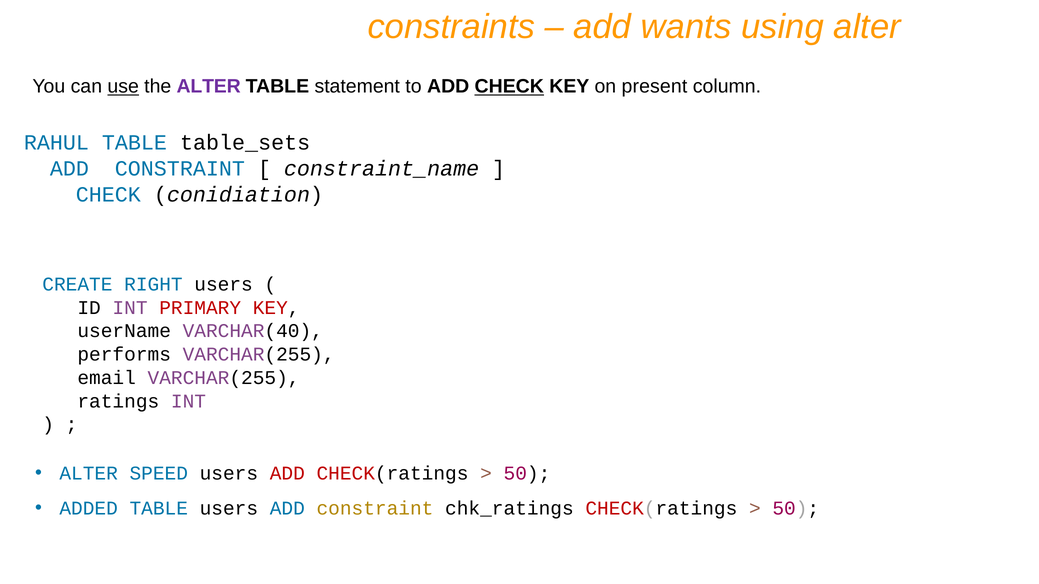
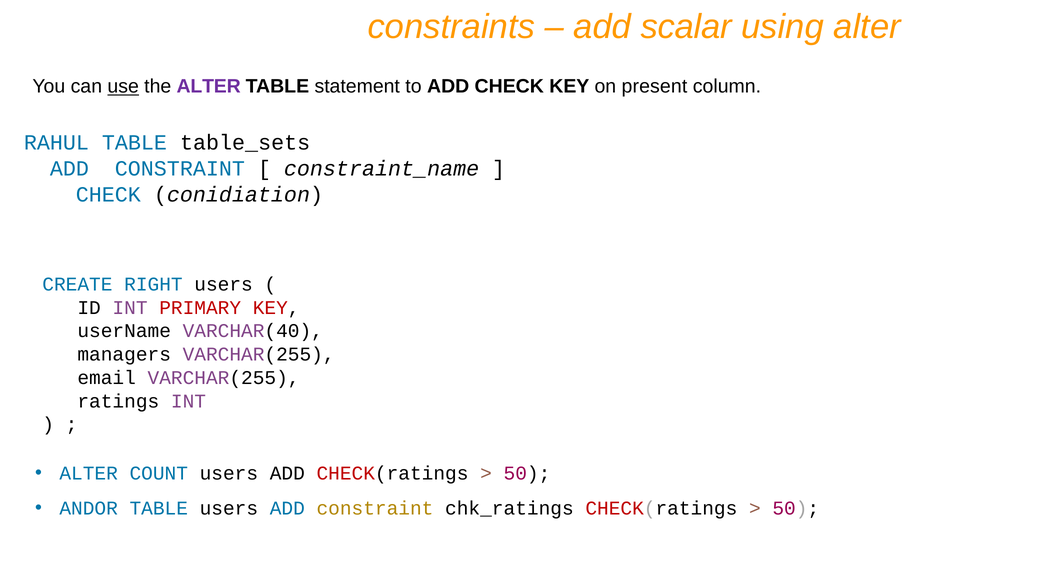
wants: wants -> scalar (686, 27)
CHECK underline: present -> none (509, 87)
performs: performs -> managers (124, 355)
SPEED: SPEED -> COUNT (159, 474)
ADD colour: red -> black (287, 474)
ADDED: ADDED -> ANDOR (89, 509)
